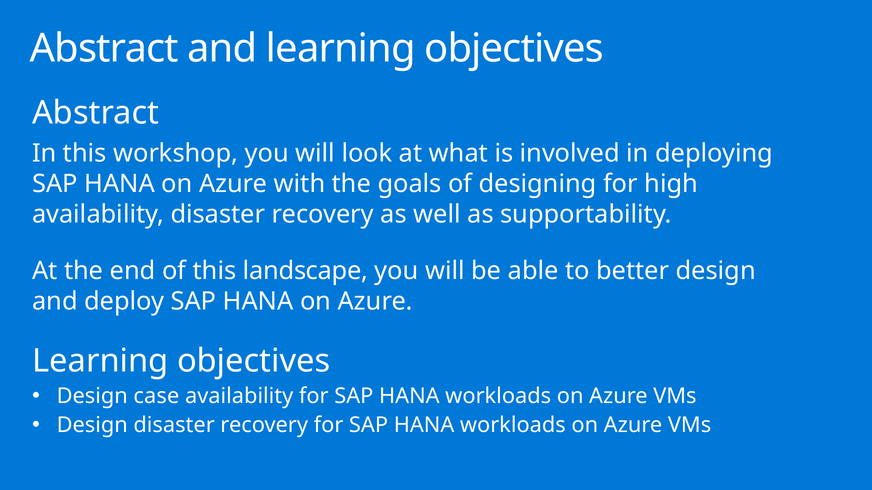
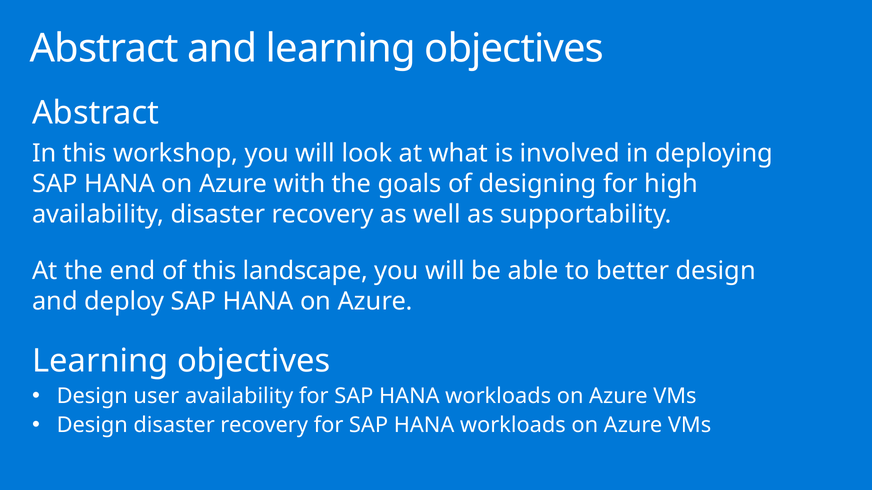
case: case -> user (156, 397)
